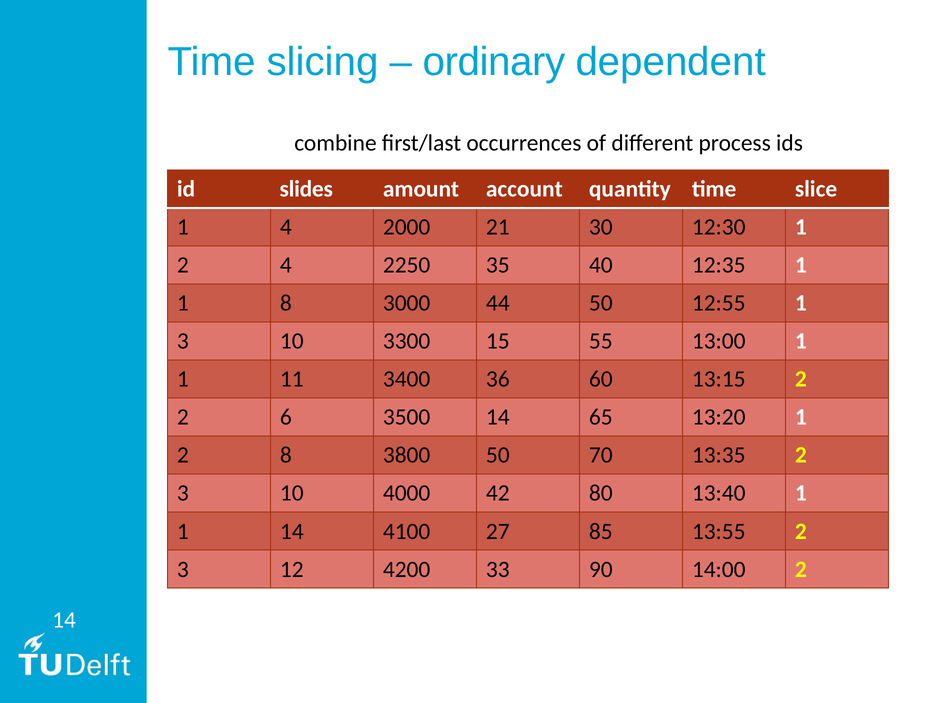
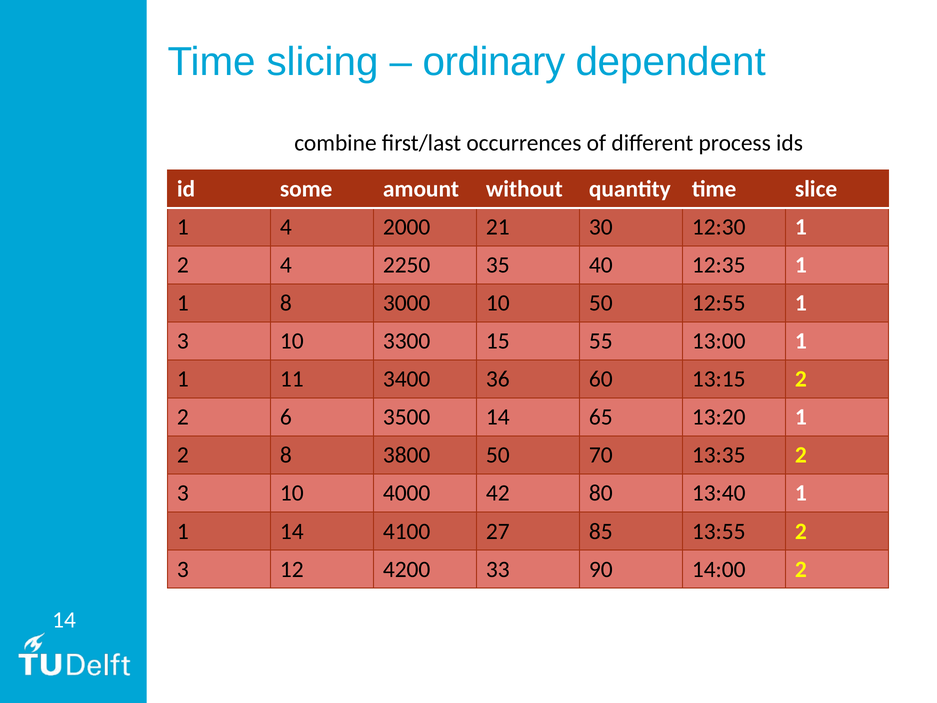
slides: slides -> some (306, 189)
account: account -> without (524, 189)
3000 44: 44 -> 10 (498, 303)
